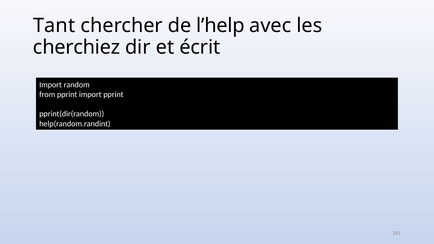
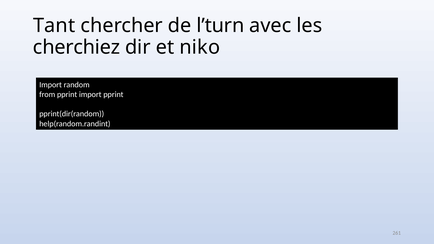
l’help: l’help -> l’turn (220, 26)
écrit: écrit -> niko (200, 47)
